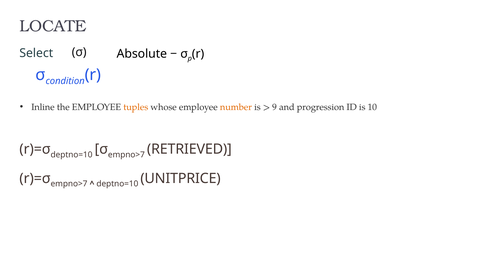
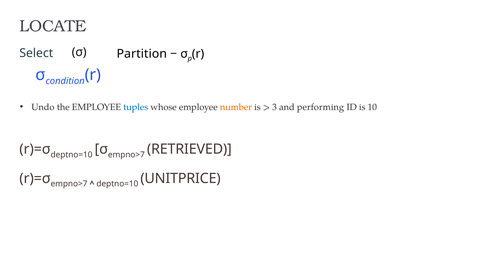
Absolute: Absolute -> Partition (142, 54)
Inline: Inline -> Undo (43, 107)
tuples colour: orange -> blue (136, 107)
9: 9 -> 3 (275, 107)
progression: progression -> performing (321, 107)
